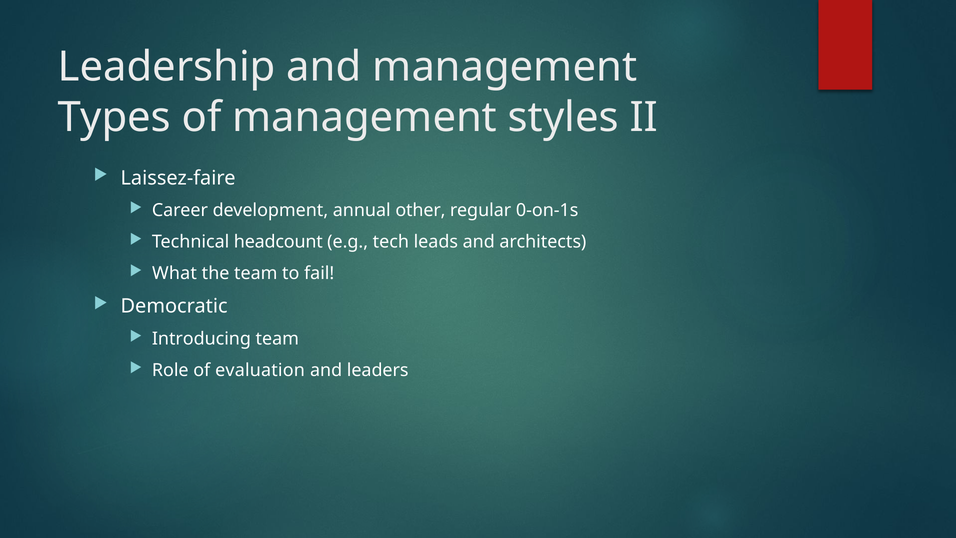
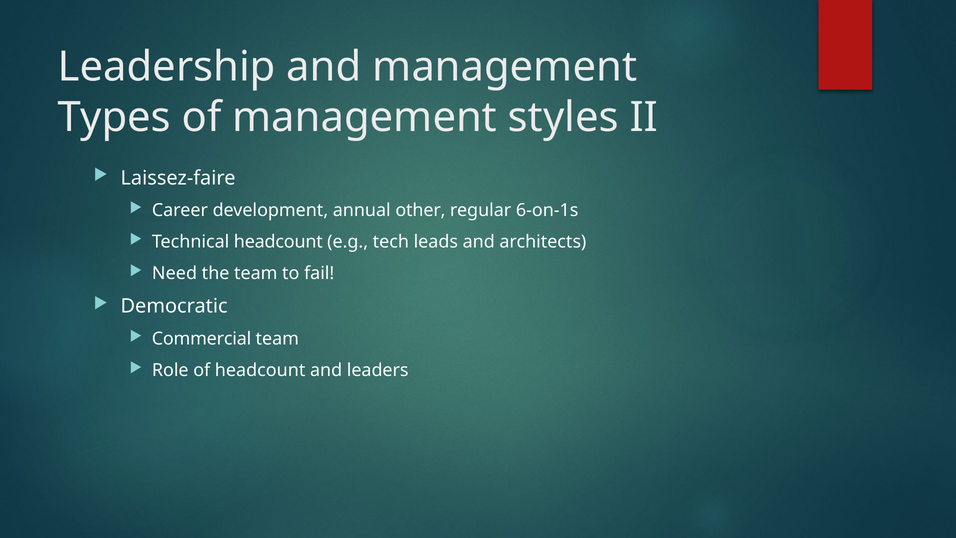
0-on-1s: 0-on-1s -> 6-on-1s (547, 210)
What: What -> Need (175, 273)
Introducing: Introducing -> Commercial (202, 339)
of evaluation: evaluation -> headcount (260, 370)
